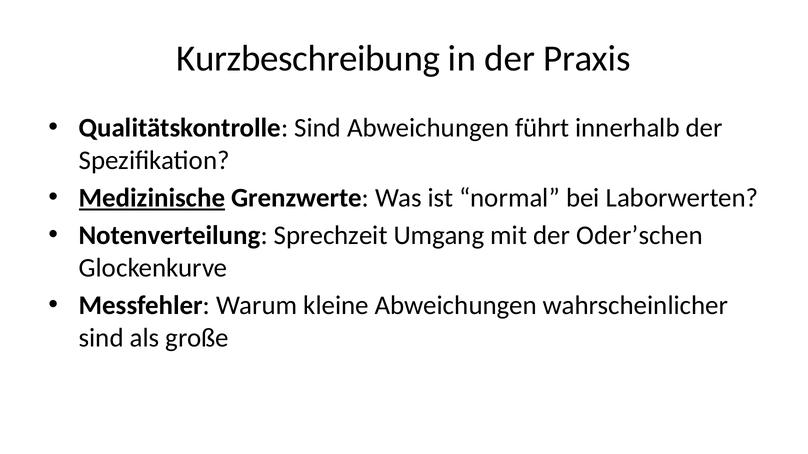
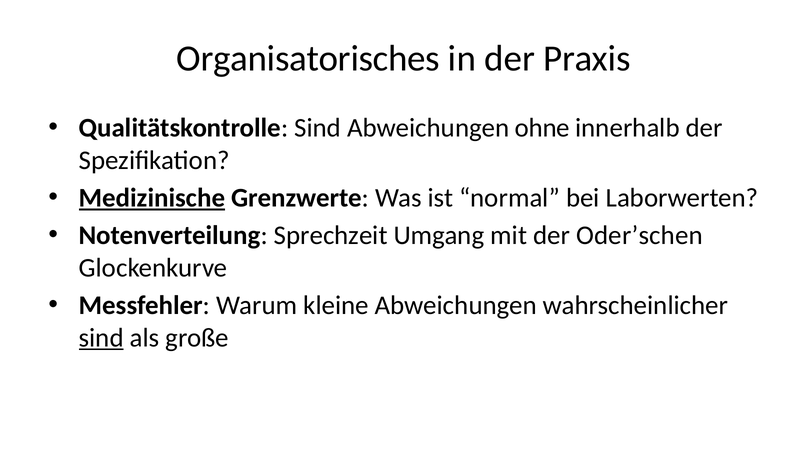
Kurzbeschreibung: Kurzbeschreibung -> Organisatorisches (308, 59)
führt: führt -> ohne (542, 128)
sind underline: none -> present (101, 338)
